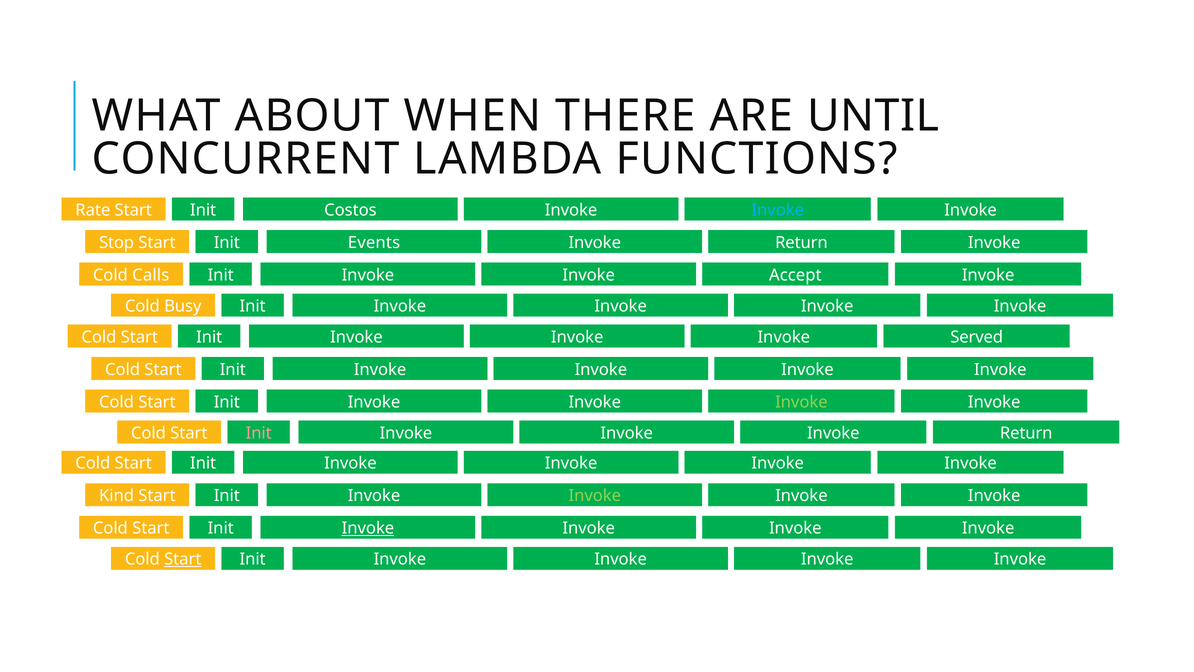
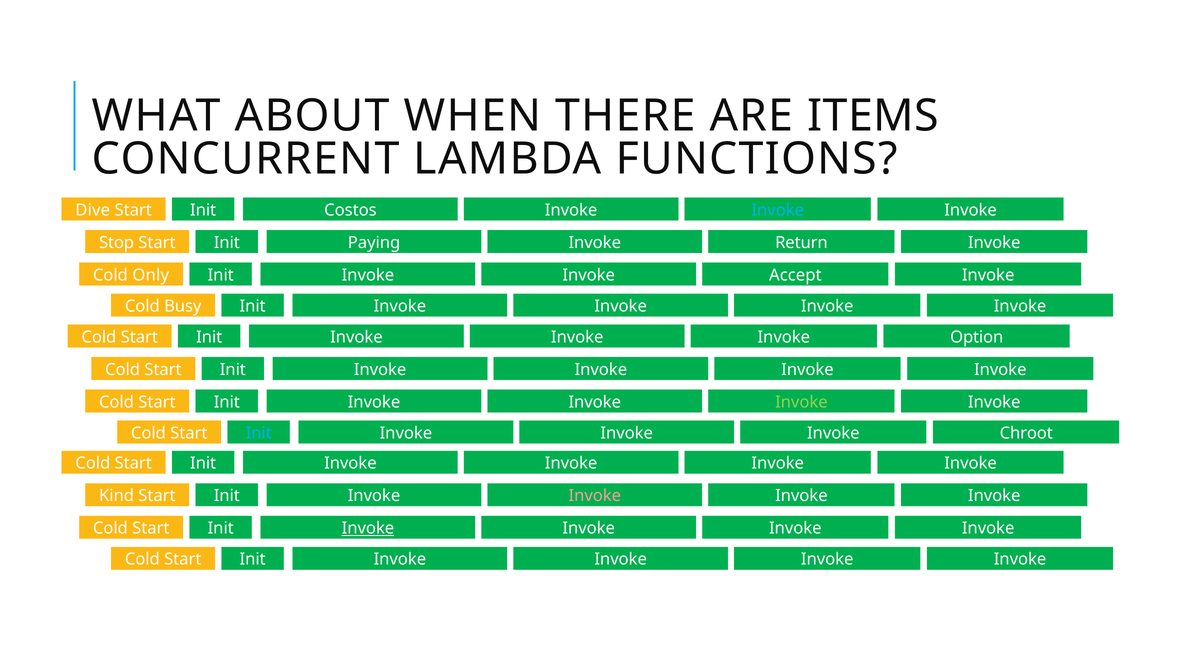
UNTIL: UNTIL -> ITEMS (873, 116)
Rate: Rate -> Dive (93, 210)
Events: Events -> Paying (374, 243)
Calls: Calls -> Only (151, 275)
Served: Served -> Option (977, 337)
Init colour: pink -> light blue (259, 433)
Invoke Invoke Return: Return -> Chroot (1026, 433)
Invoke colour: light green -> pink (595, 496)
Start underline: present -> none (183, 559)
